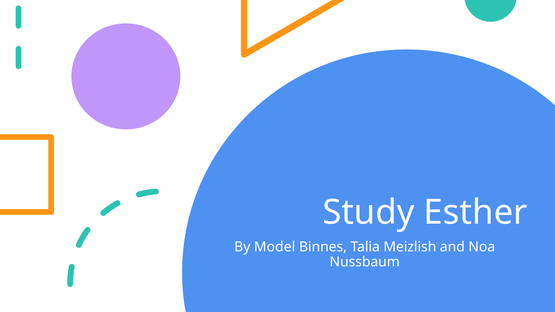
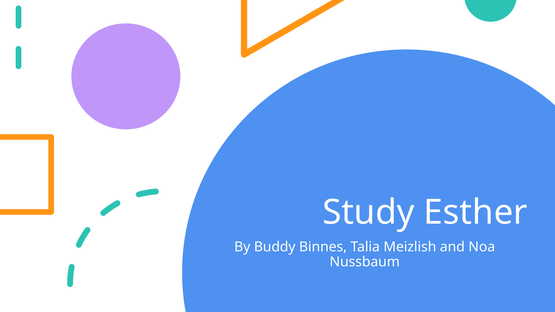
Model: Model -> Buddy (275, 247)
